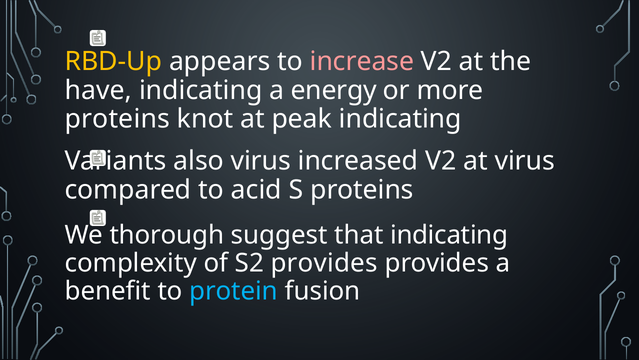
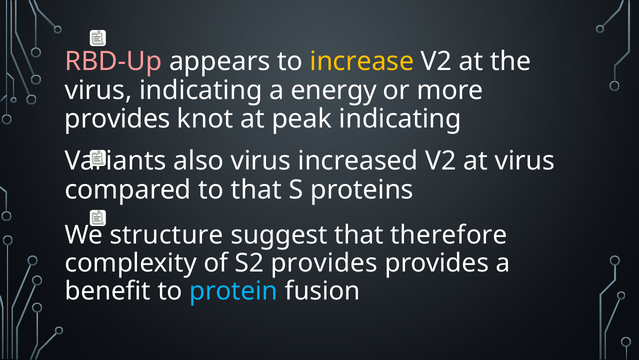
RBD-Up colour: yellow -> pink (113, 61)
increase colour: pink -> yellow (362, 61)
have: have -> virus (98, 90)
proteins: proteins -> provides (117, 119)
to acid: acid -> that (256, 190)
thorough: thorough -> structure (167, 235)
that indicating: indicating -> therefore (449, 235)
